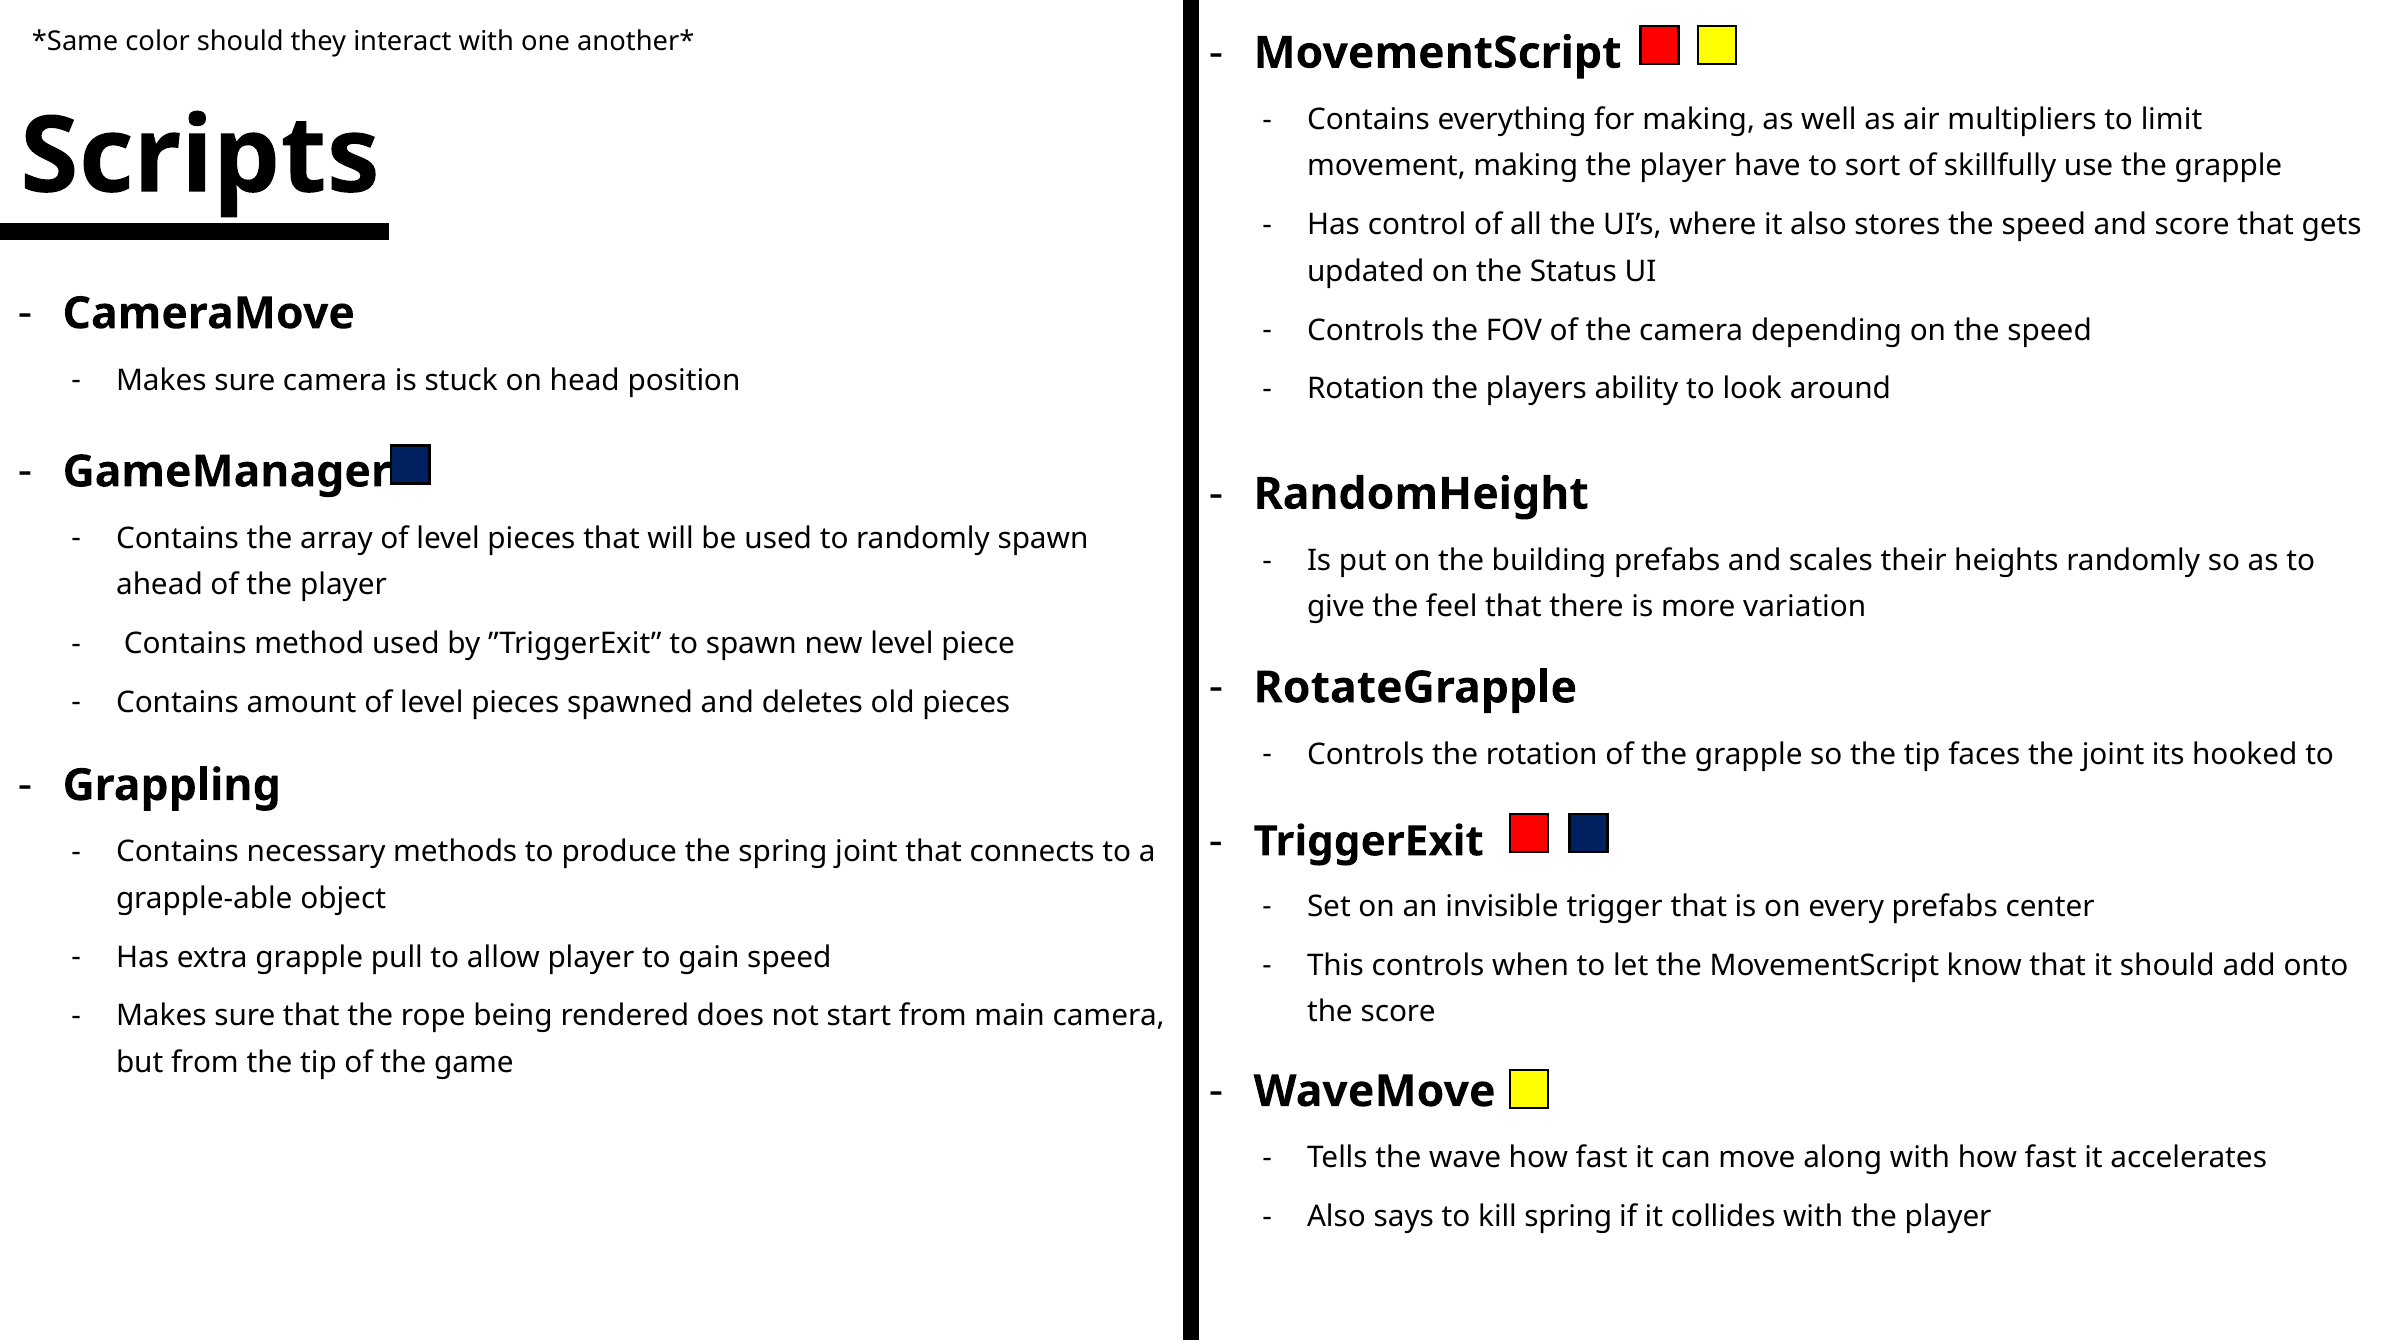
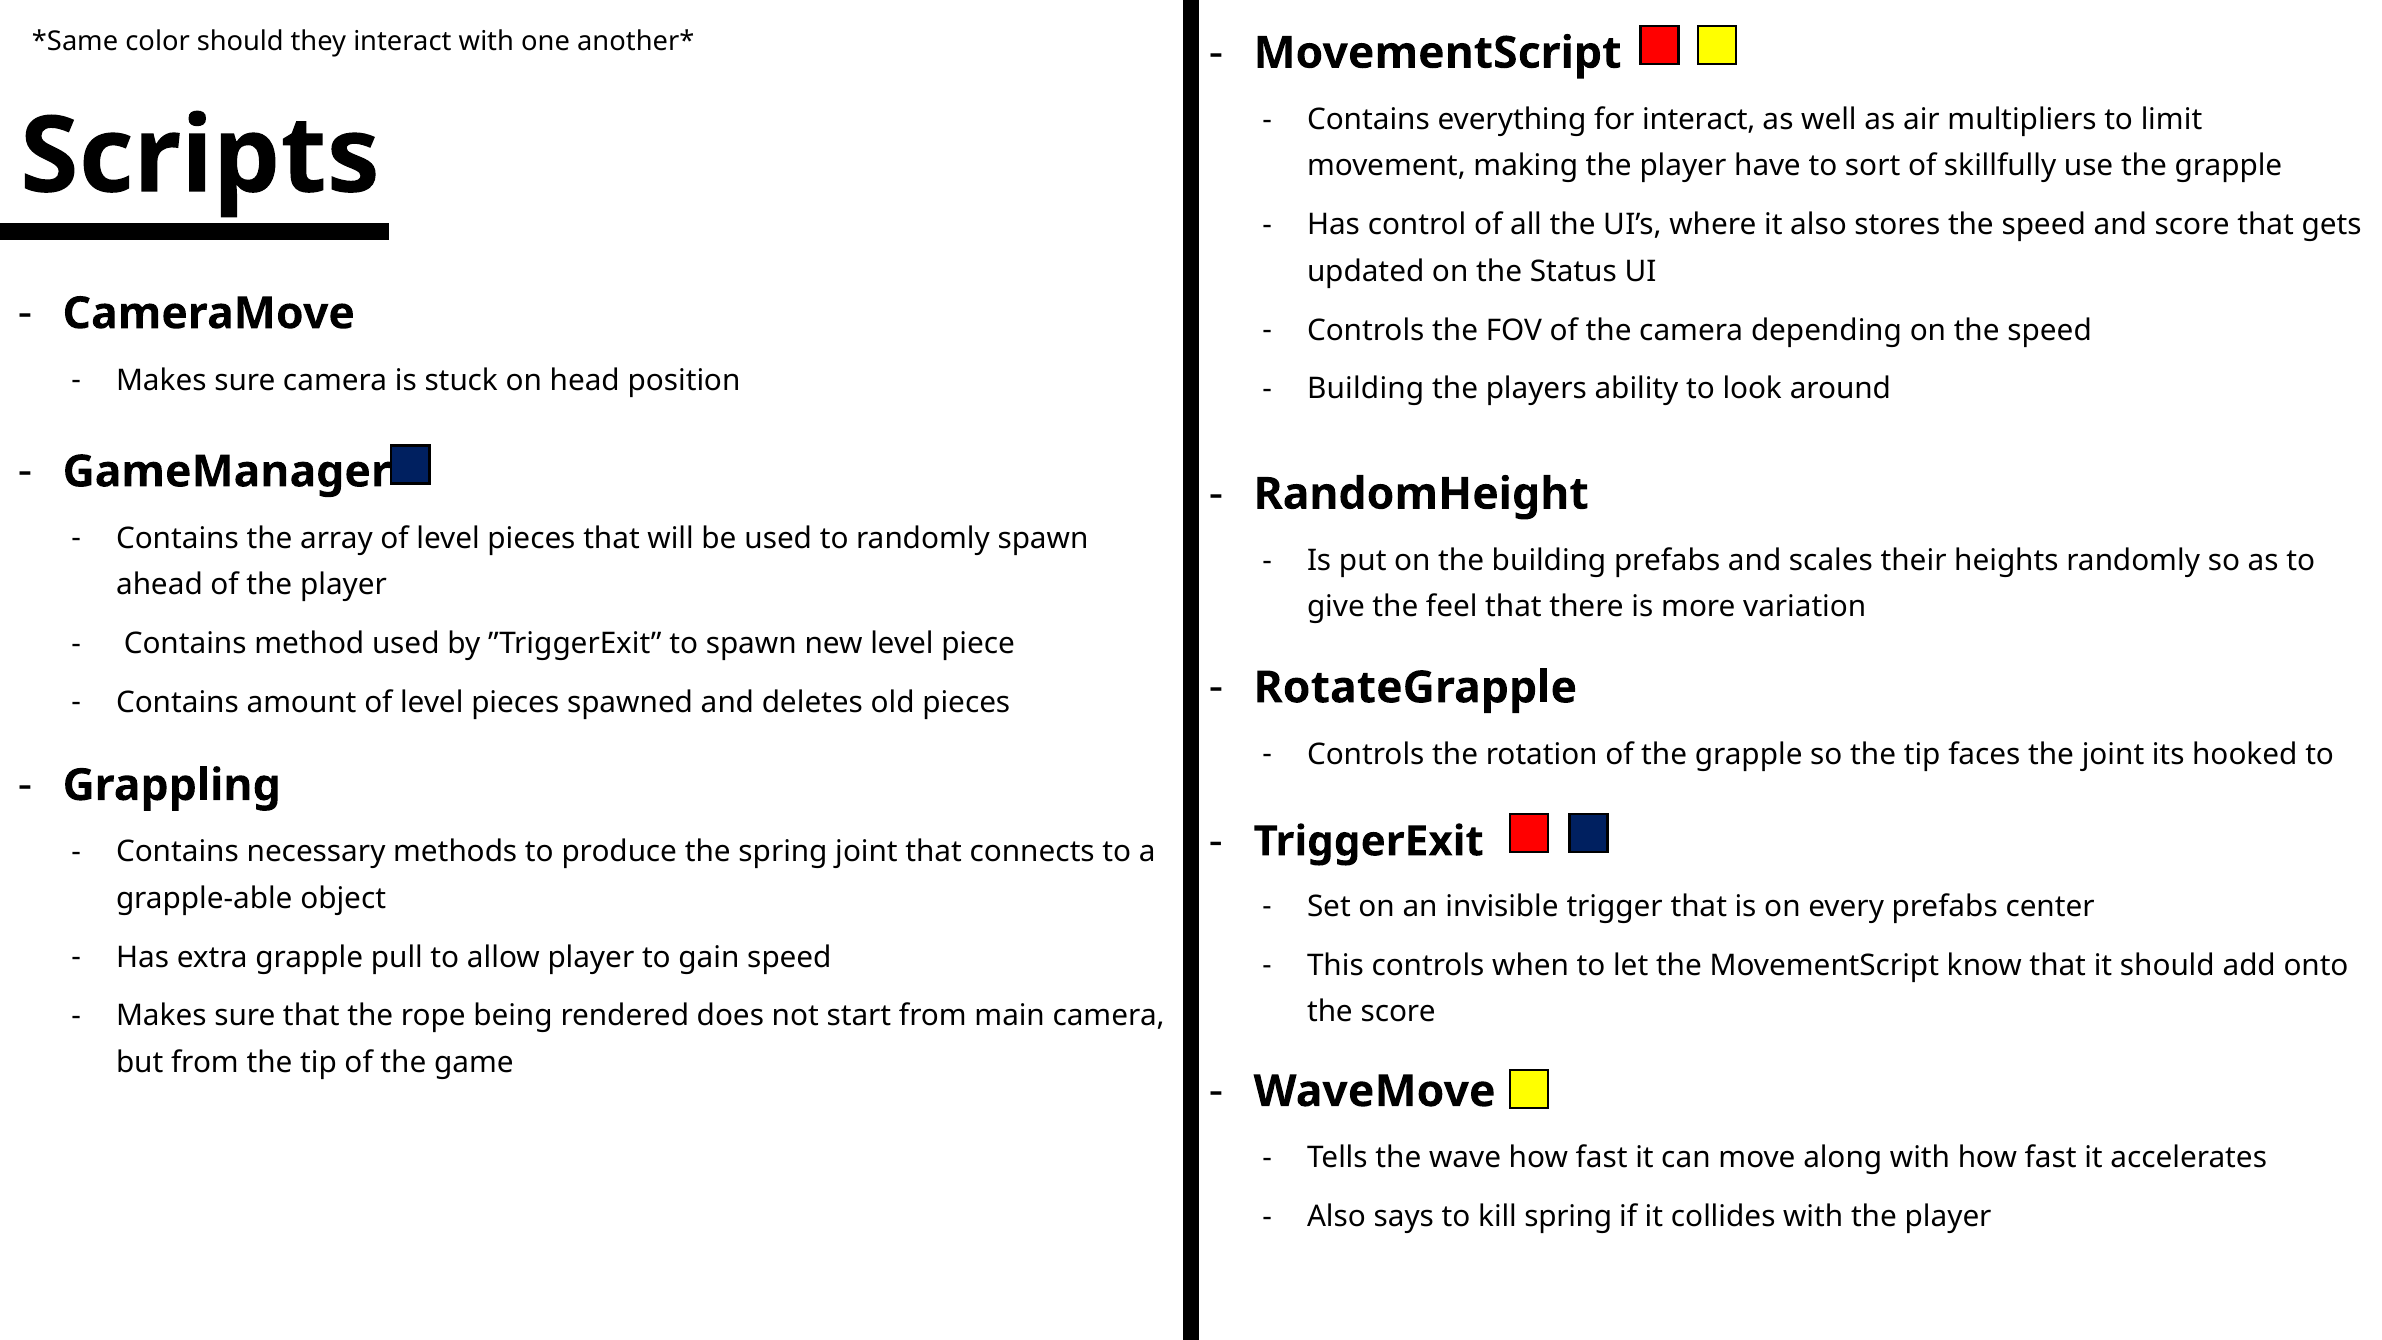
for making: making -> interact (1699, 120)
Rotation: Rotation -> Building (1366, 389)
